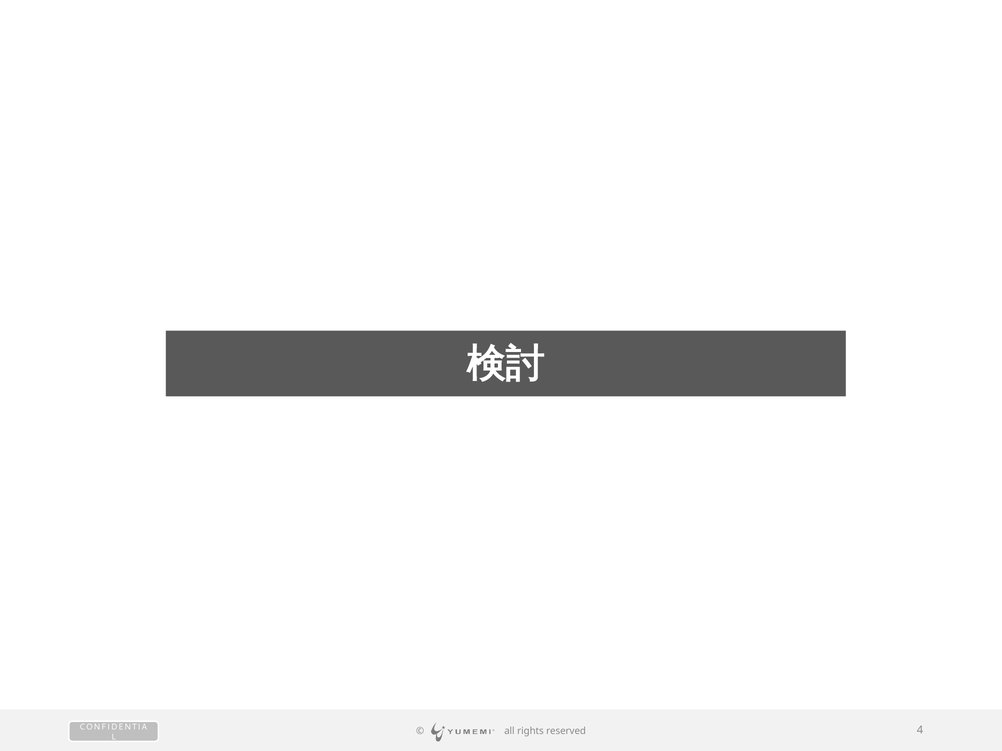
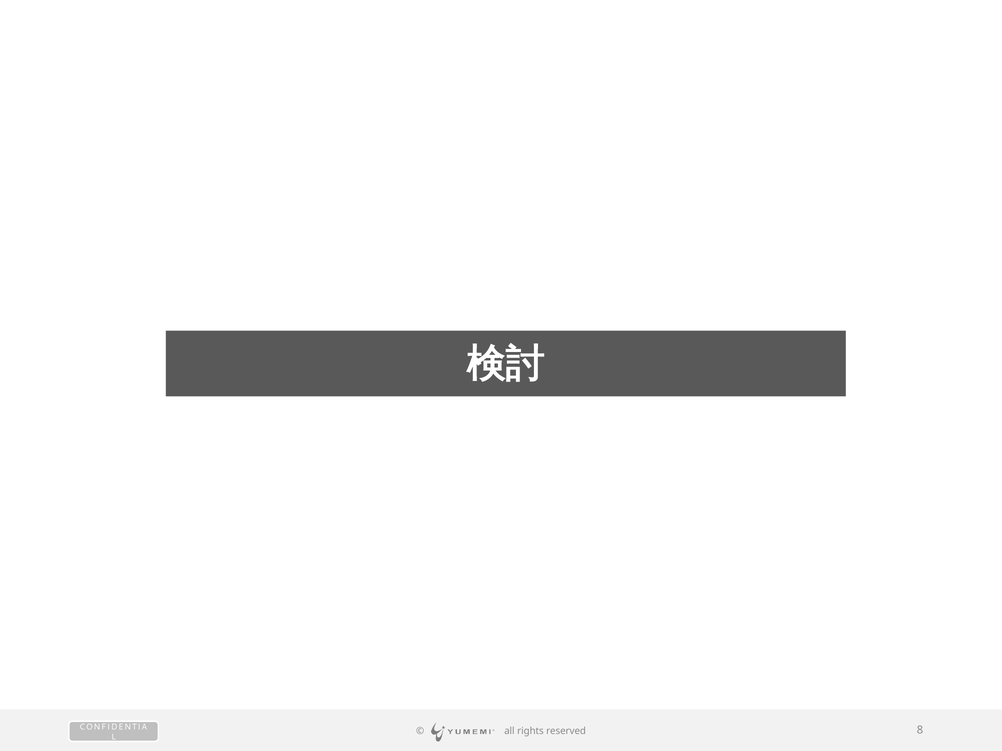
4: 4 -> 8 (920, 731)
